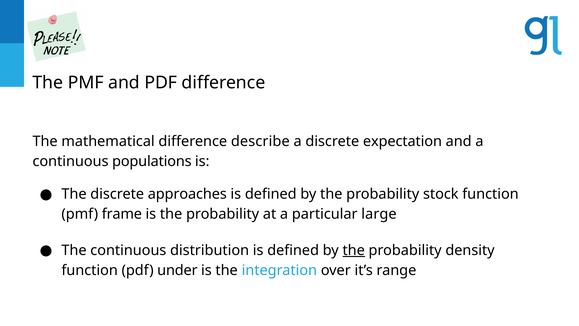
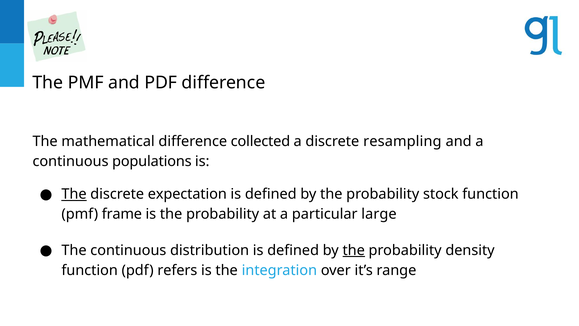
describe: describe -> collected (260, 141)
expectation: expectation -> resampling (402, 141)
The underline: none -> present (74, 194)
approaches: approaches -> expectation (187, 194)
under: under -> refers (177, 270)
